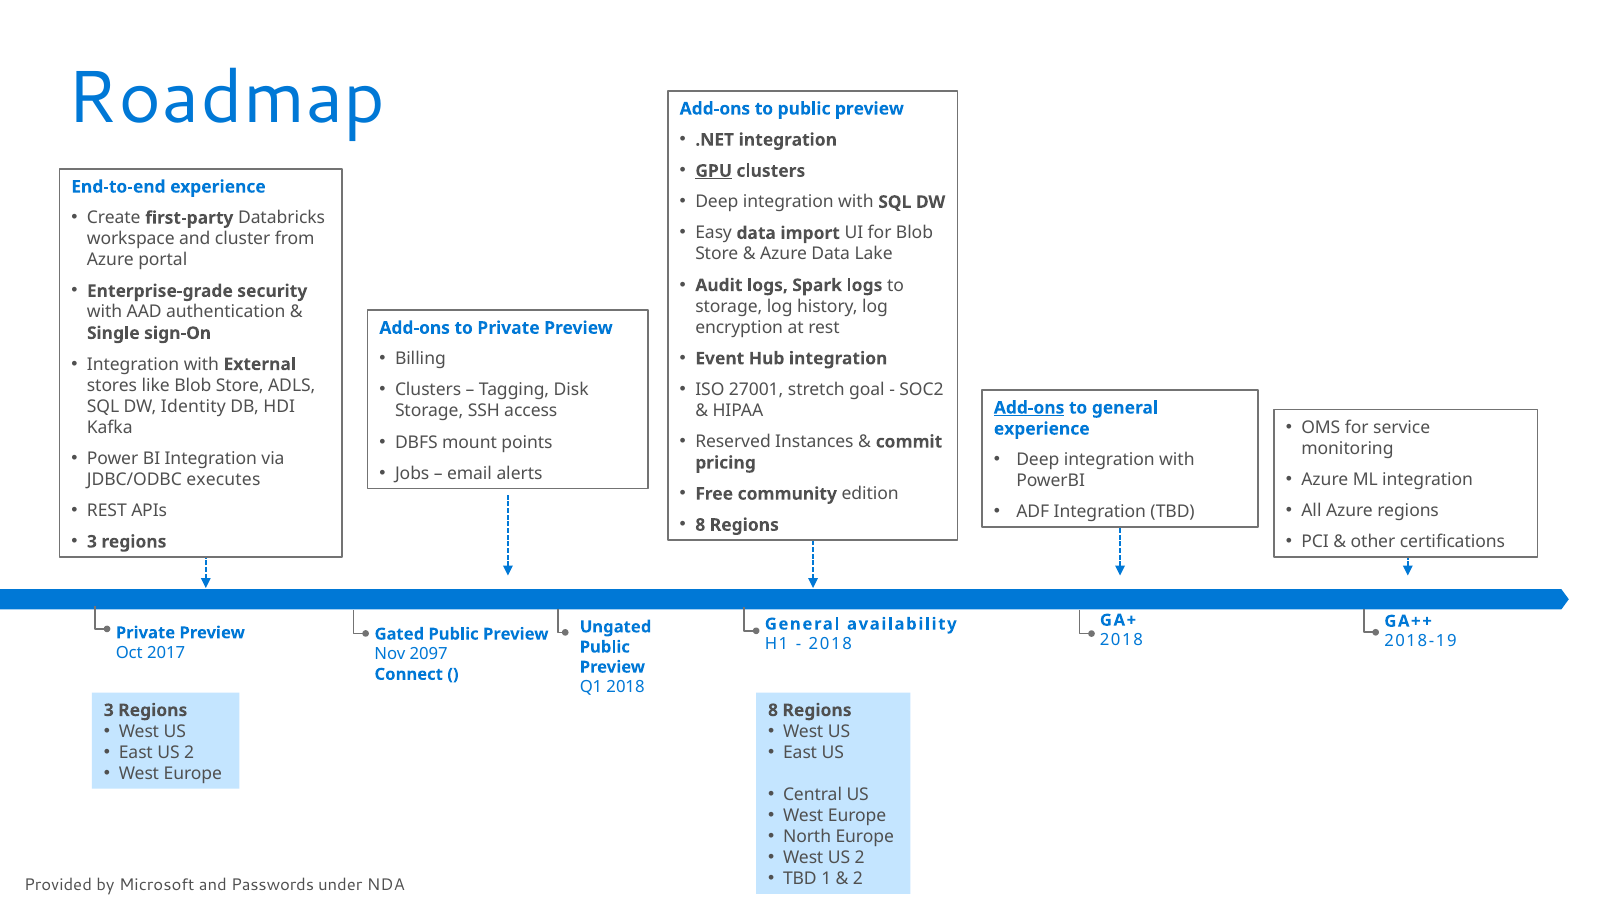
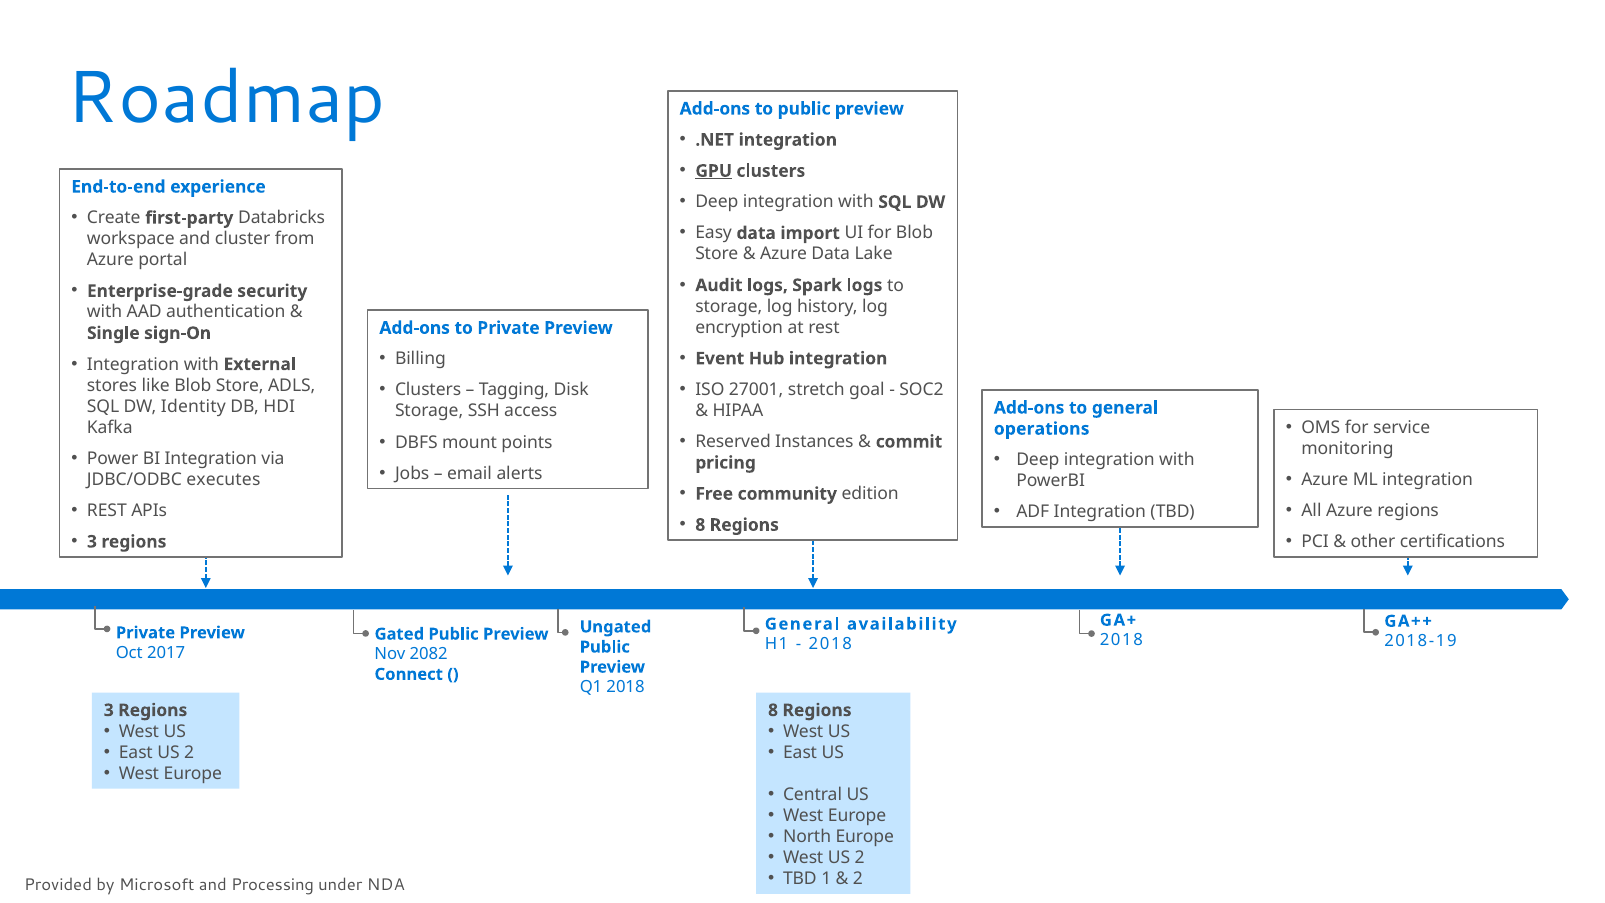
Add-ons underline: present -> none (1029, 408)
experience: experience -> operations (1042, 429)
2097: 2097 -> 2082 (429, 654)
Passwords: Passwords -> Processing (273, 885)
